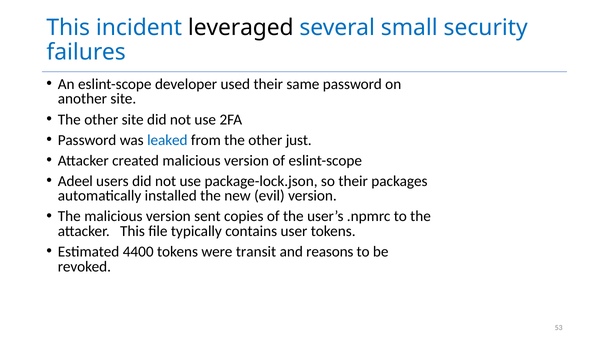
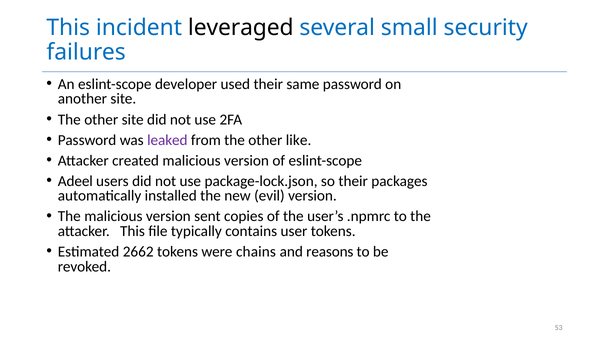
leaked colour: blue -> purple (167, 140)
just: just -> like (299, 140)
4400: 4400 -> 2662 (138, 251)
transit: transit -> chains (256, 251)
